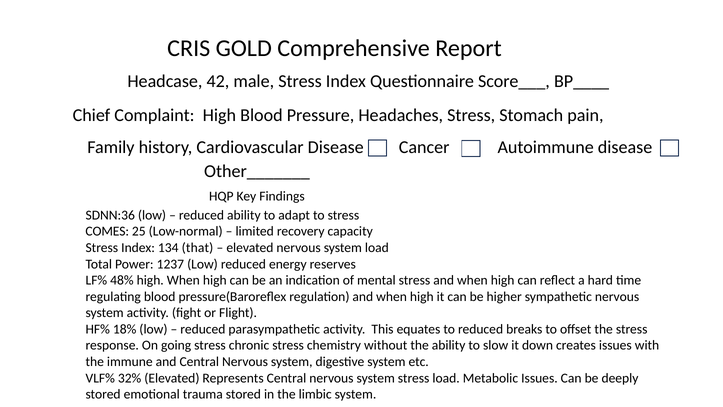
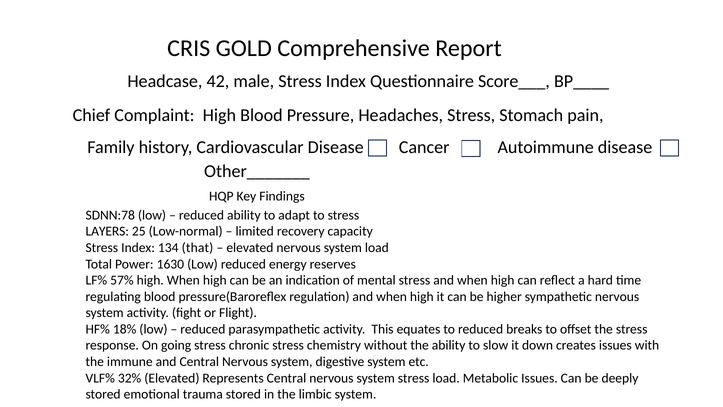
SDNN:36: SDNN:36 -> SDNN:78 (110, 215)
COMES: COMES -> LAYERS (107, 231)
1237: 1237 -> 1630 (170, 264)
48%: 48% -> 57% (122, 280)
